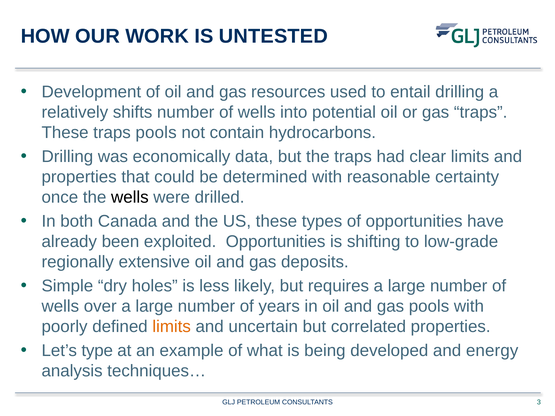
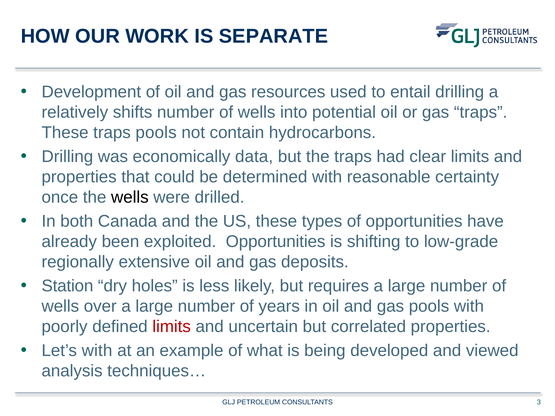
UNTESTED: UNTESTED -> SEPARATE (274, 36)
Simple: Simple -> Station (67, 286)
limits colour: orange -> red (172, 327)
Let’s type: type -> with (97, 351)
energy: energy -> viewed (492, 351)
